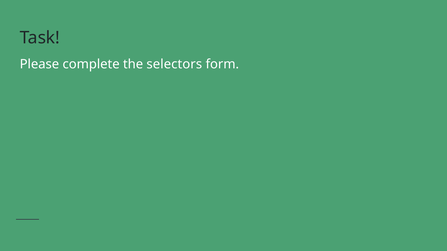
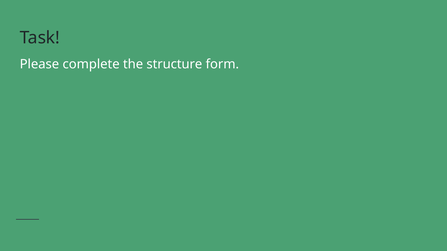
selectors: selectors -> structure (174, 64)
